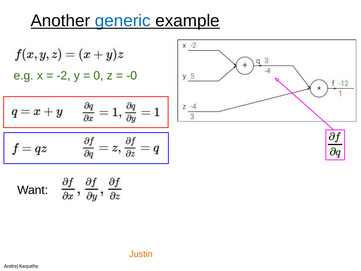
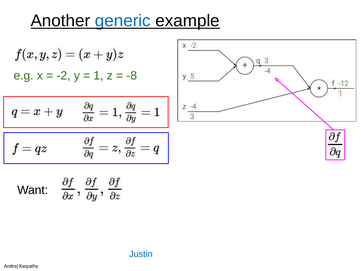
0: 0 -> 1 (98, 76)
-0: -0 -> -8 (132, 76)
Justin colour: orange -> blue (141, 254)
